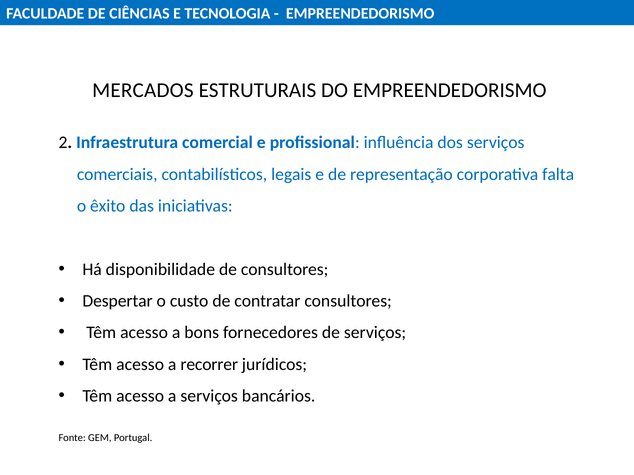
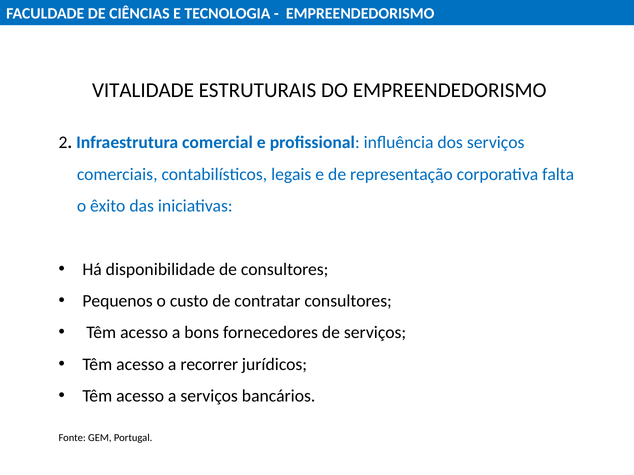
MERCADOS: MERCADOS -> VITALIDADE (143, 90)
Despertar: Despertar -> Pequenos (118, 301)
